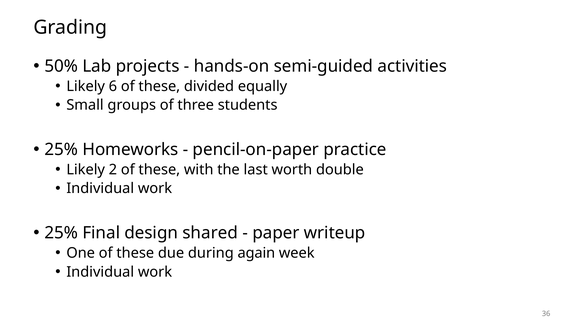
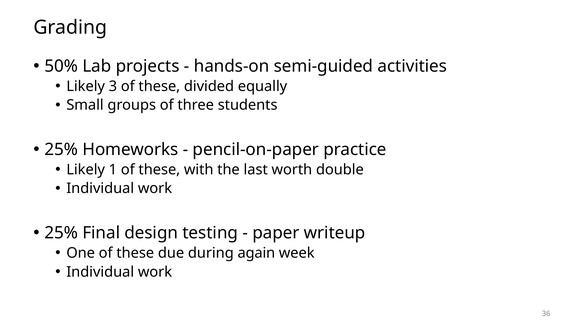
6: 6 -> 3 (113, 86)
2: 2 -> 1 (113, 169)
shared: shared -> testing (210, 233)
